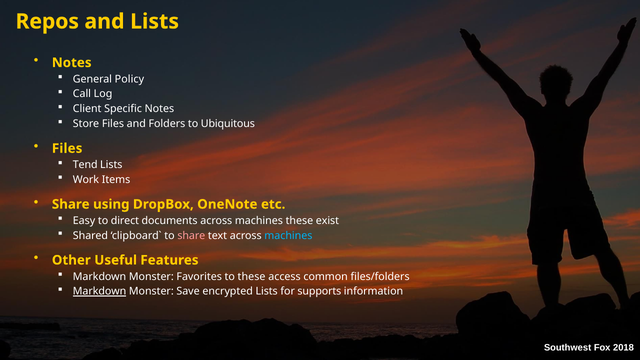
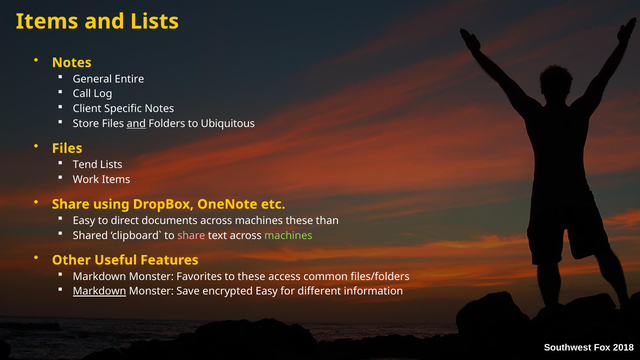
Repos: Repos -> Items (47, 21)
Policy: Policy -> Entire (129, 79)
and underline: none -> present (136, 124)
exist: exist -> than (327, 221)
machines colour: light blue -> light green (288, 236)
encrypted Lists: Lists -> Easy (267, 291)
supports: supports -> different (319, 291)
